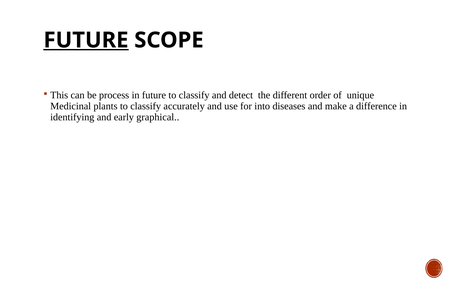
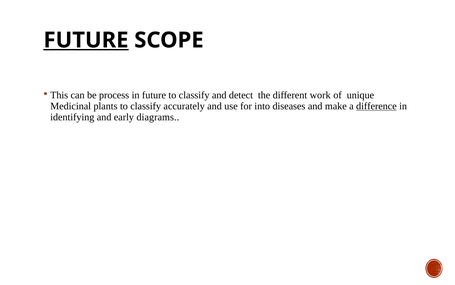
order: order -> work (320, 95)
difference underline: none -> present (376, 106)
graphical: graphical -> diagrams (158, 117)
